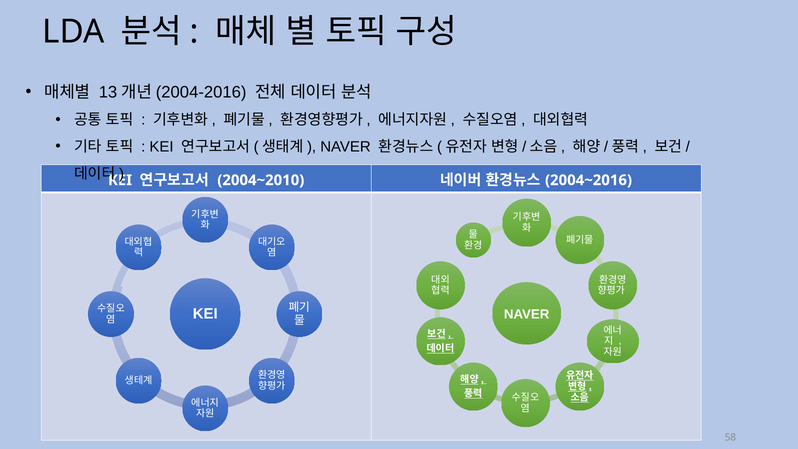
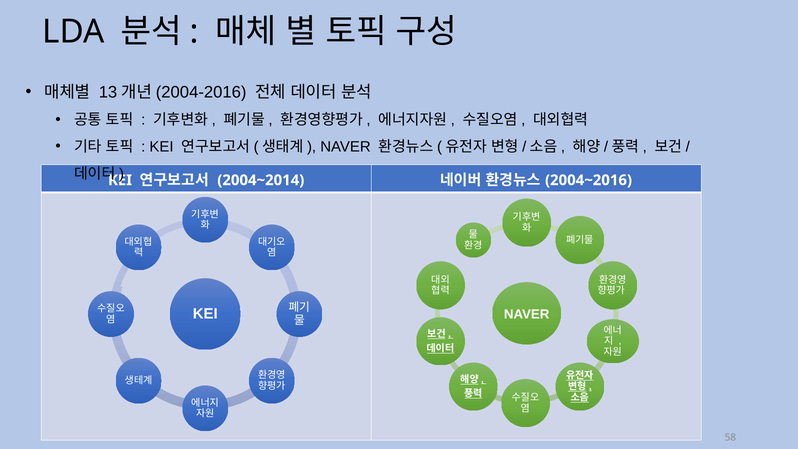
2004~2010: 2004~2010 -> 2004~2014 (261, 180)
